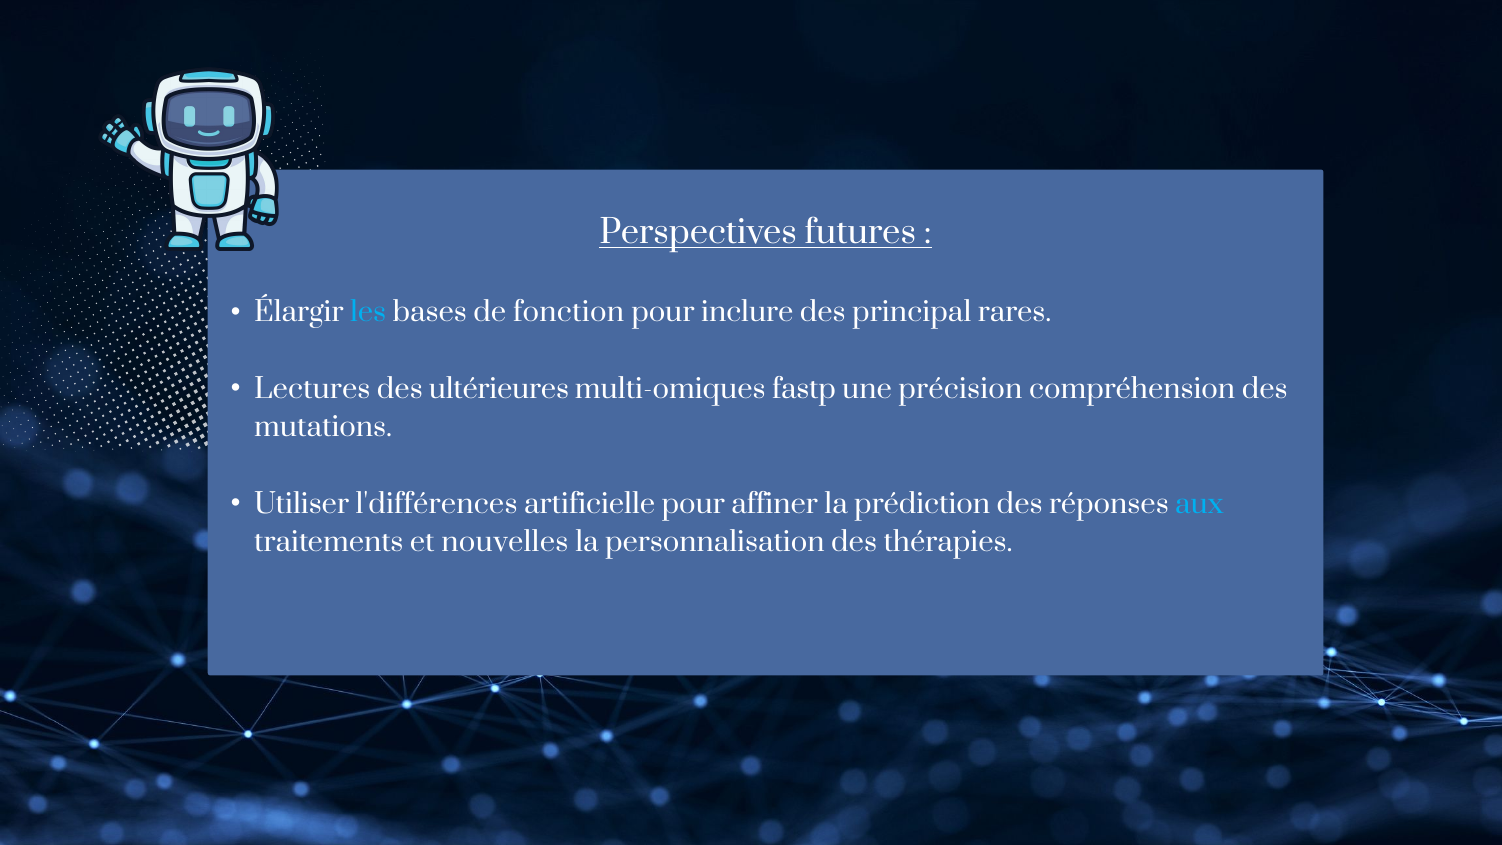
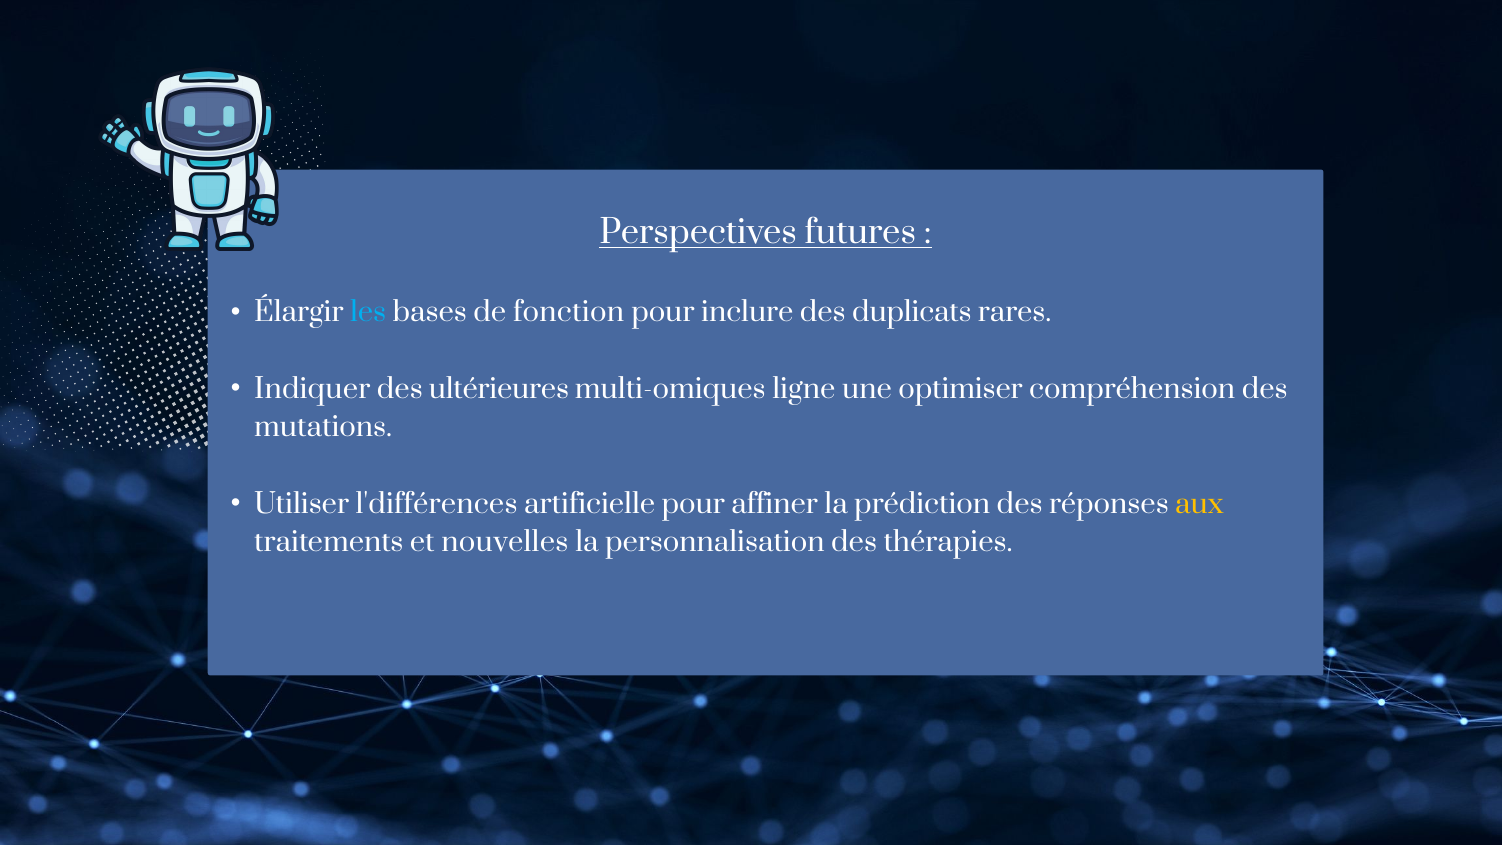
principal: principal -> duplicats (912, 313)
Lectures: Lectures -> Indiquer (312, 389)
fastp: fastp -> ligne (804, 389)
précision: précision -> optimiser (961, 389)
aux colour: light blue -> yellow (1199, 504)
